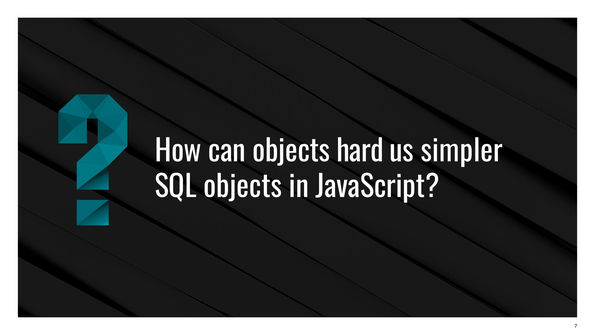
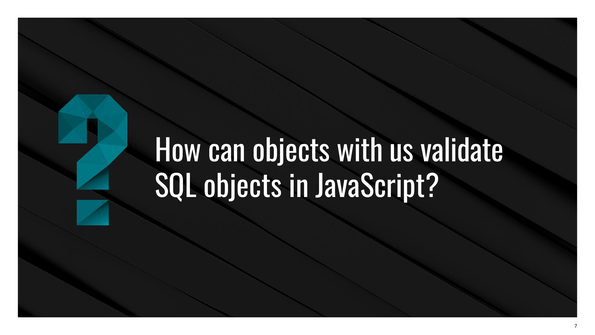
hard: hard -> with (360, 152)
simpler: simpler -> validate (462, 152)
